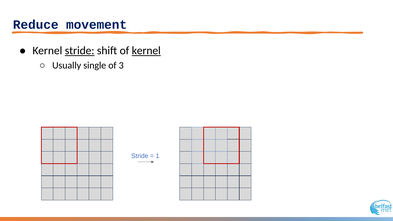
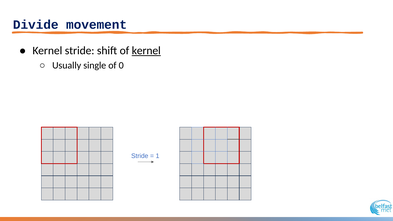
Reduce: Reduce -> Divide (36, 25)
stride underline: present -> none (80, 51)
3: 3 -> 0 (121, 65)
